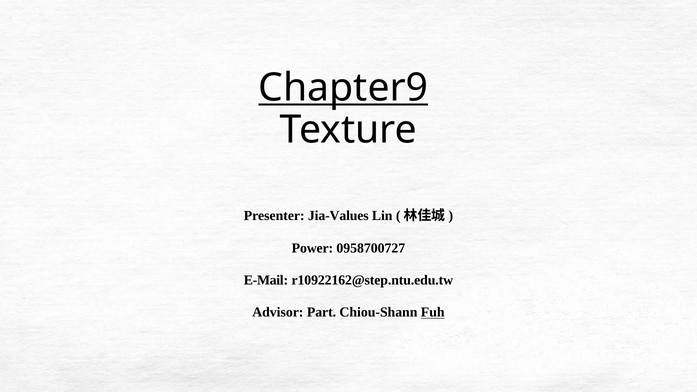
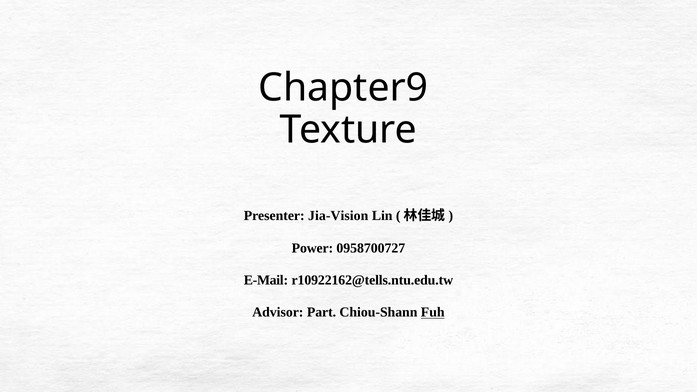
Chapter9 underline: present -> none (343, 88)
Jia-Values: Jia-Values -> Jia-Vision (338, 216)
r10922162@step.ntu.edu.tw: r10922162@step.ntu.edu.tw -> r10922162@tells.ntu.edu.tw (372, 280)
